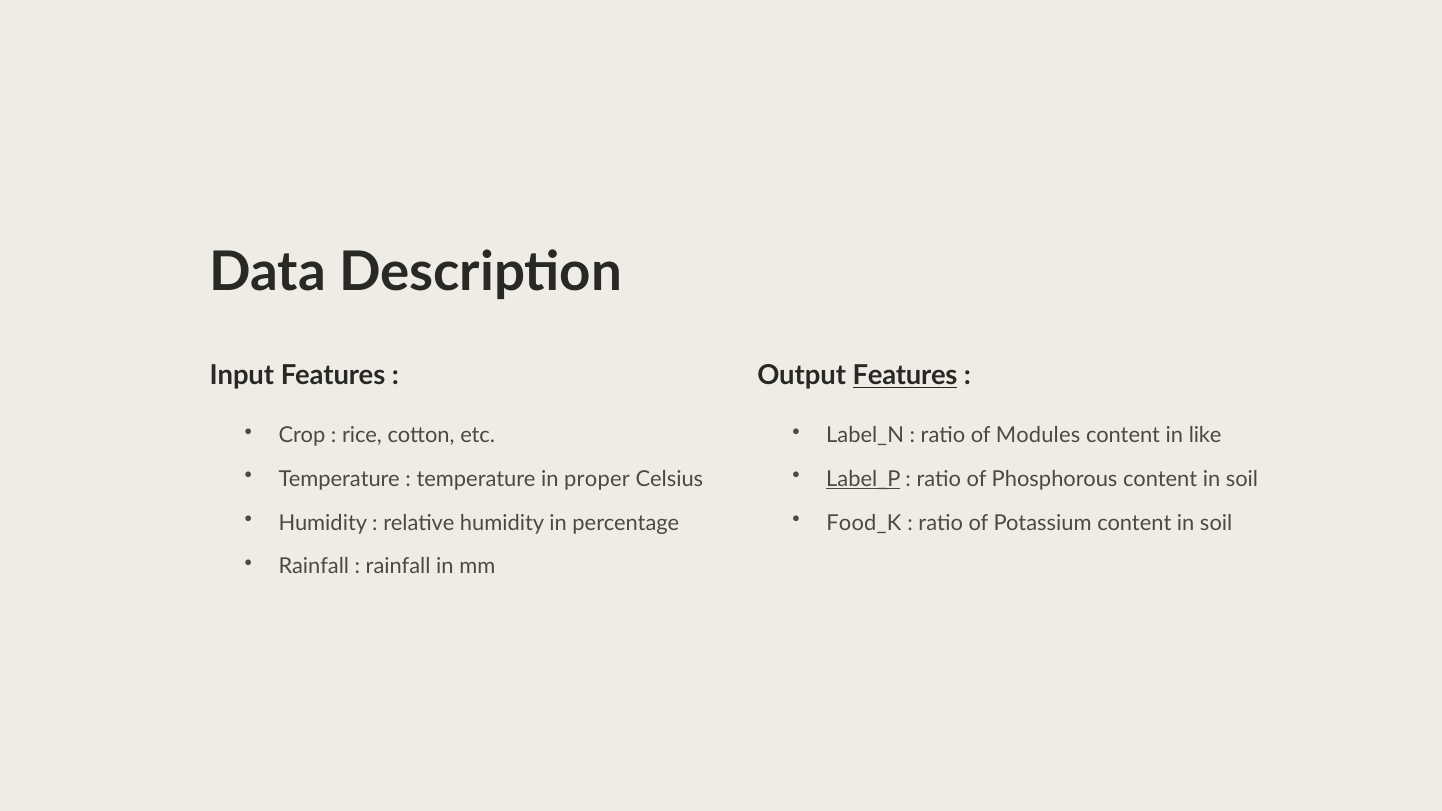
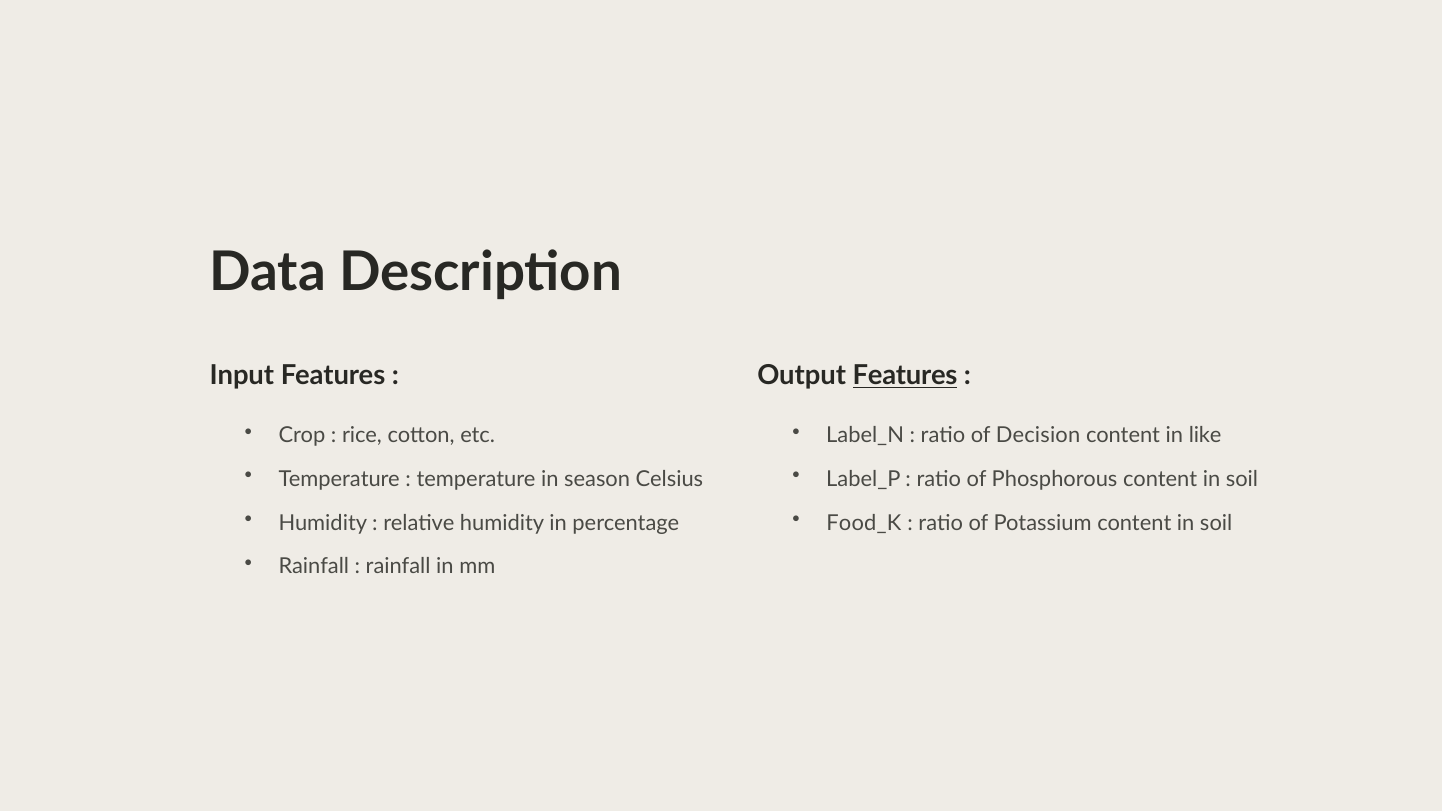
Modules: Modules -> Decision (1038, 436)
proper: proper -> season (597, 479)
Label_P underline: present -> none (863, 479)
